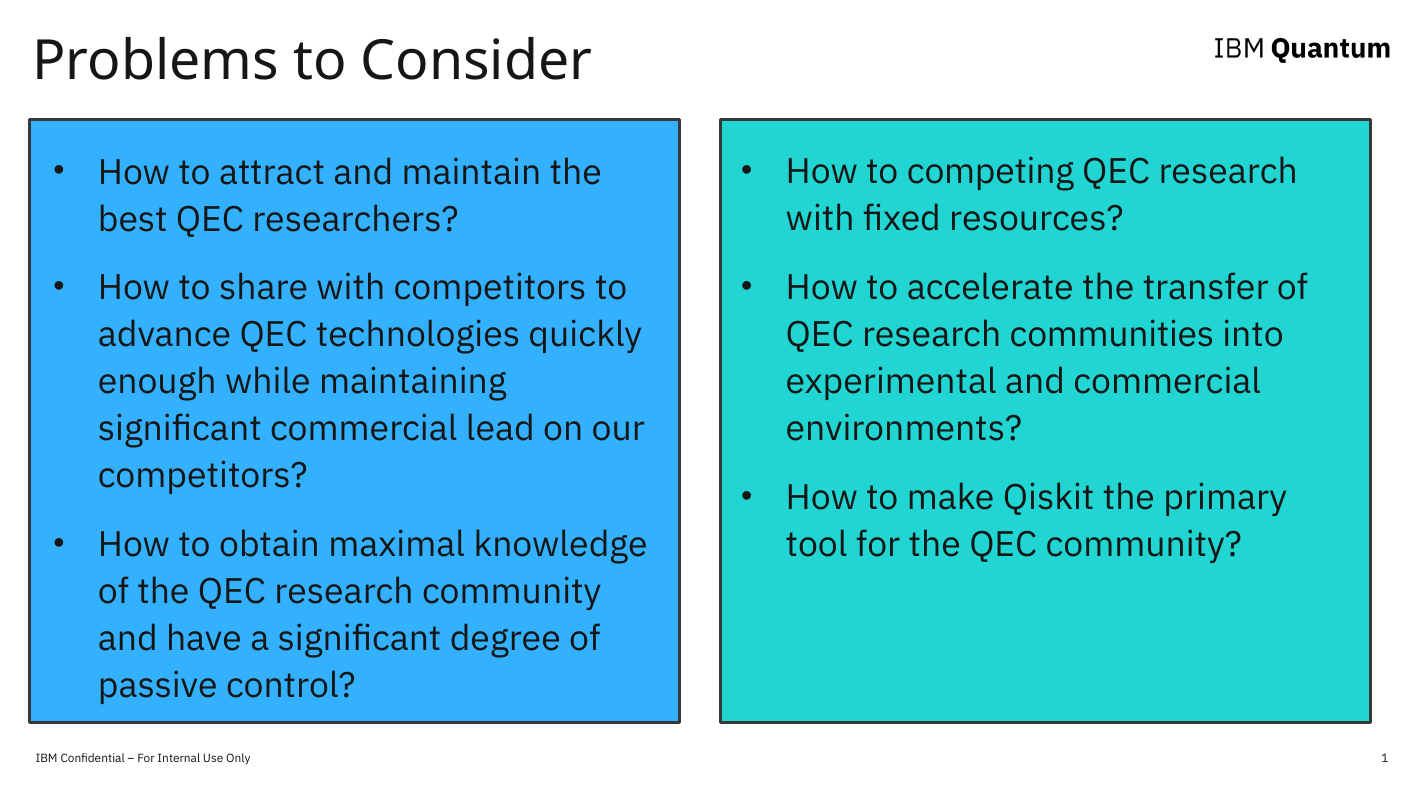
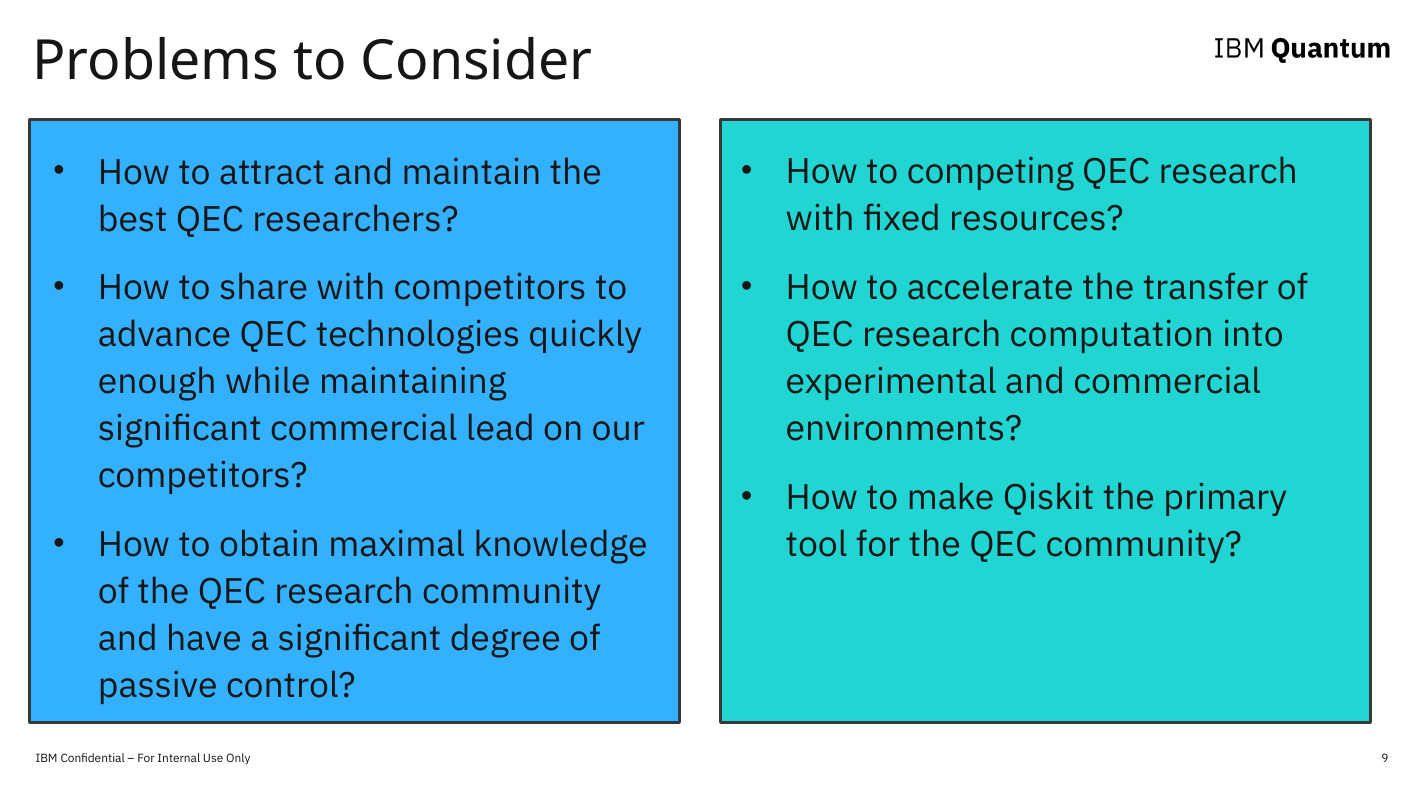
communities: communities -> computation (1112, 335)
1: 1 -> 9 (1385, 759)
